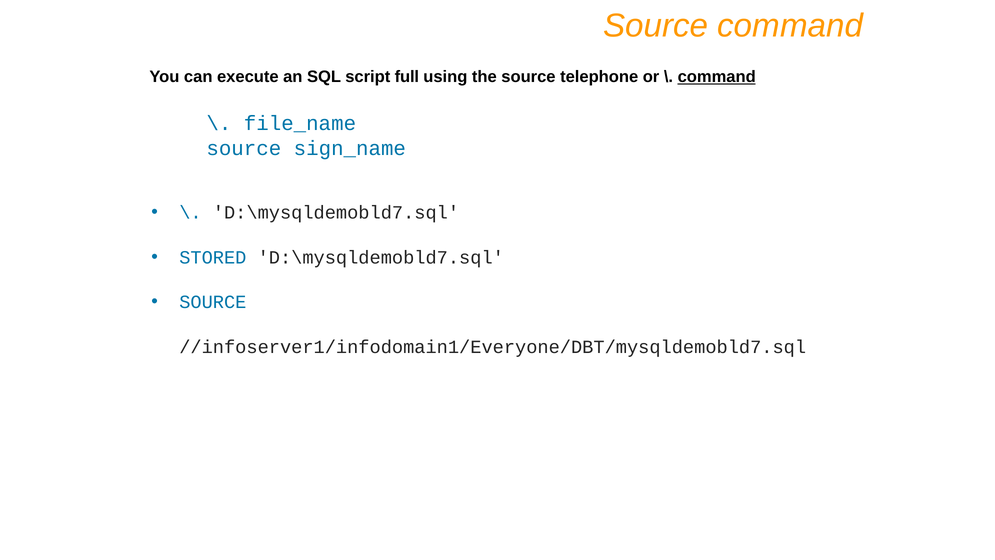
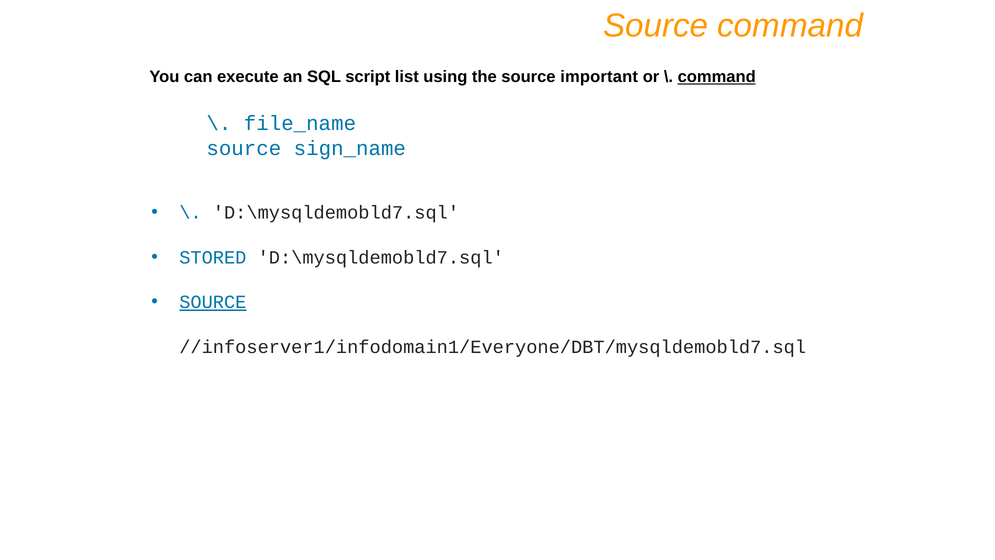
full: full -> list (407, 77)
telephone: telephone -> important (599, 77)
SOURCE underline: none -> present (213, 302)
